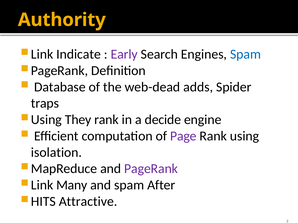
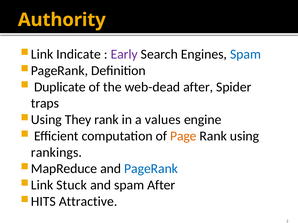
Database: Database -> Duplicate (60, 87)
web-dead adds: adds -> after (198, 87)
decide: decide -> values (163, 120)
Page colour: purple -> orange (183, 136)
isolation: isolation -> rankings (56, 153)
PageRank colour: purple -> blue (151, 169)
Many: Many -> Stuck (72, 185)
